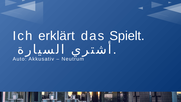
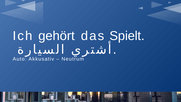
erklärt: erklärt -> gehört (57, 36)
